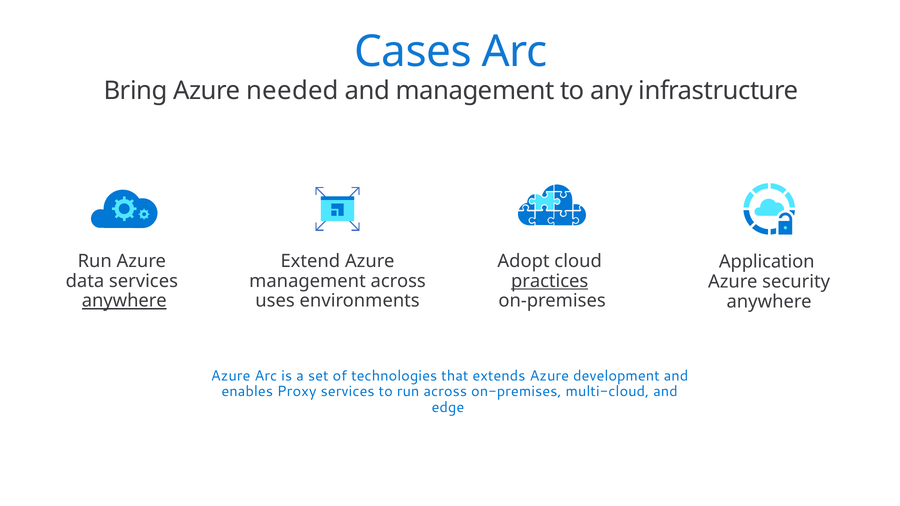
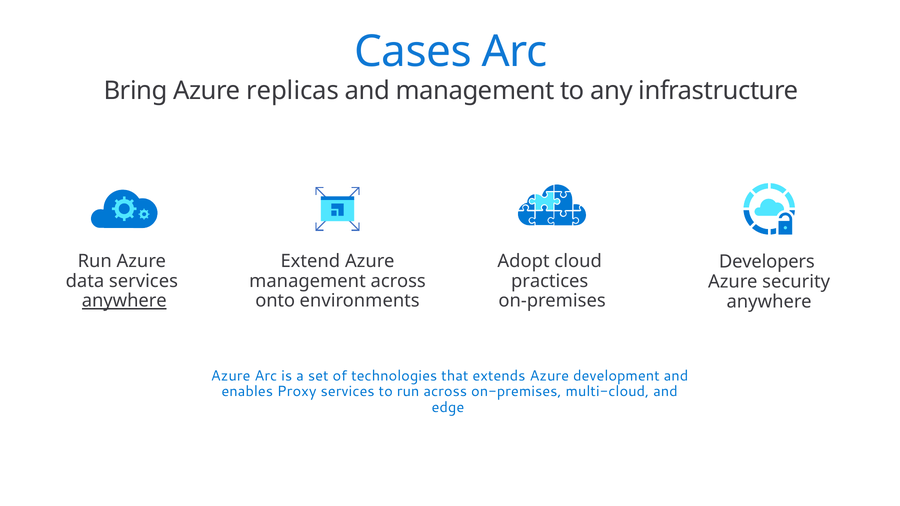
needed: needed -> replicas (293, 91)
Application: Application -> Developers (767, 262)
practices underline: present -> none (550, 281)
uses: uses -> onto (275, 301)
